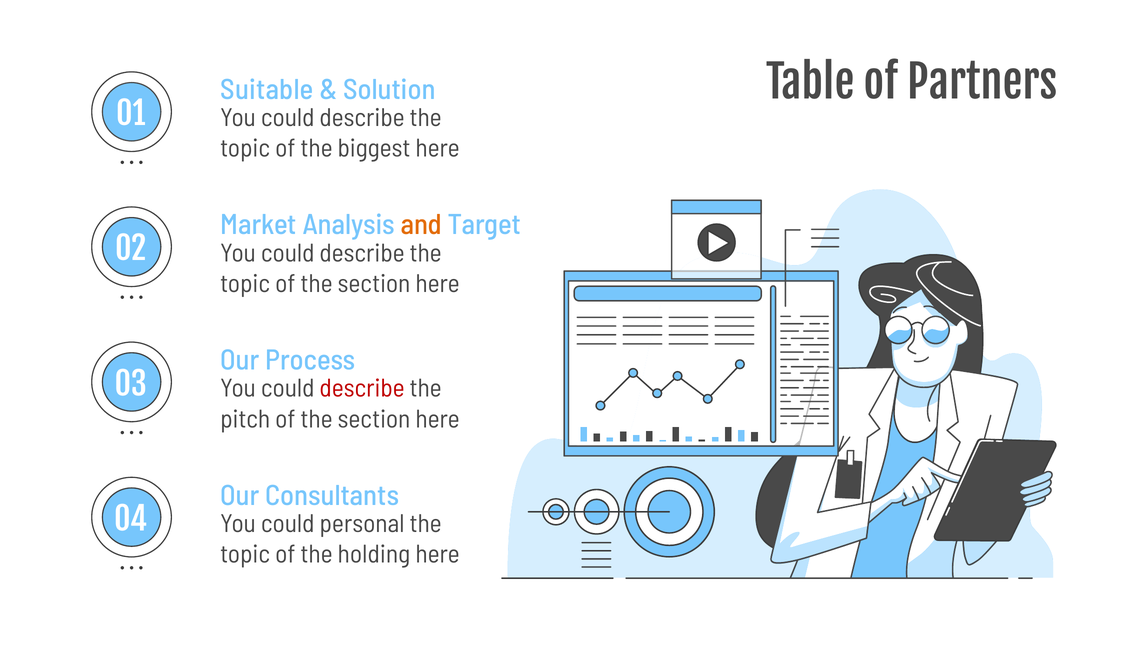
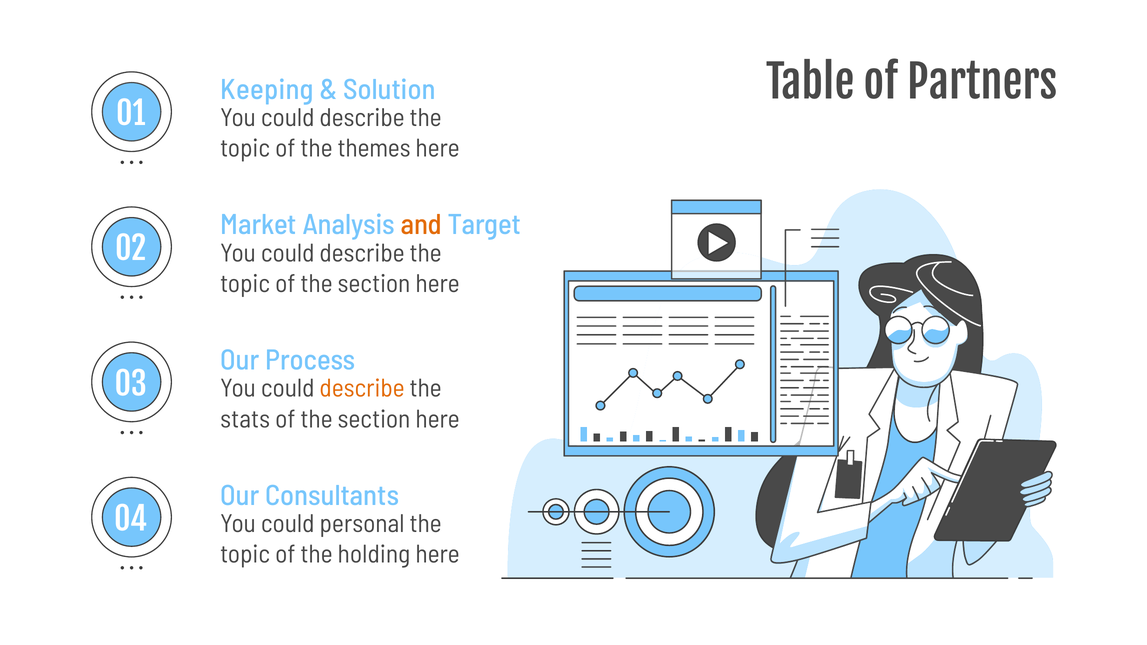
Suitable: Suitable -> Keeping (267, 90)
biggest: biggest -> themes (374, 149)
describe colour: red -> orange (362, 389)
pitch: pitch -> stats (245, 419)
